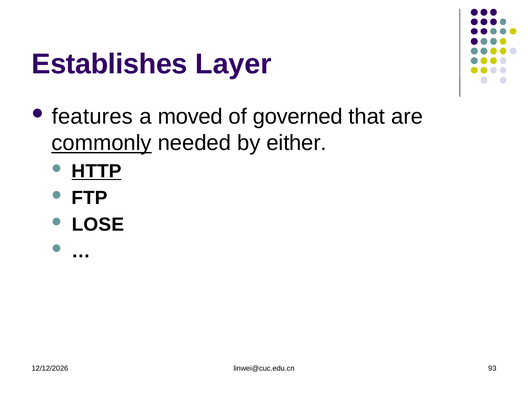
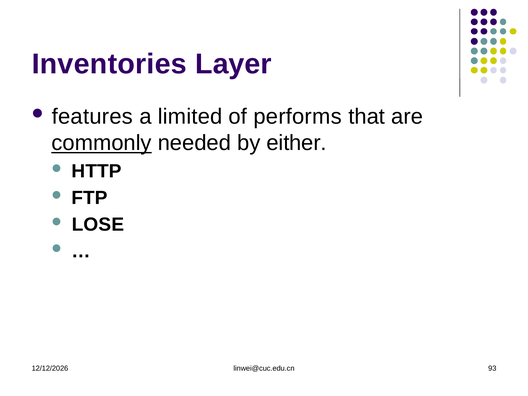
Establishes: Establishes -> Inventories (109, 64)
moved: moved -> limited (190, 117)
governed: governed -> performs (298, 117)
HTTP underline: present -> none (97, 171)
